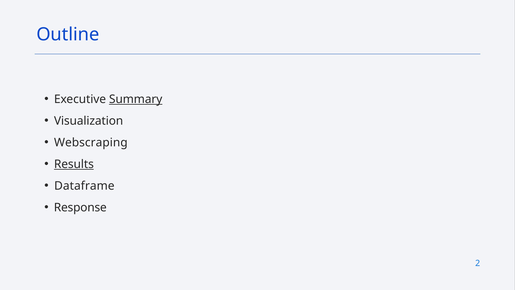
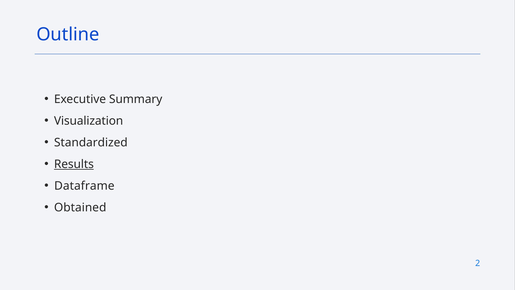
Summary underline: present -> none (136, 99)
Webscraping: Webscraping -> Standardized (91, 142)
Response: Response -> Obtained (80, 207)
